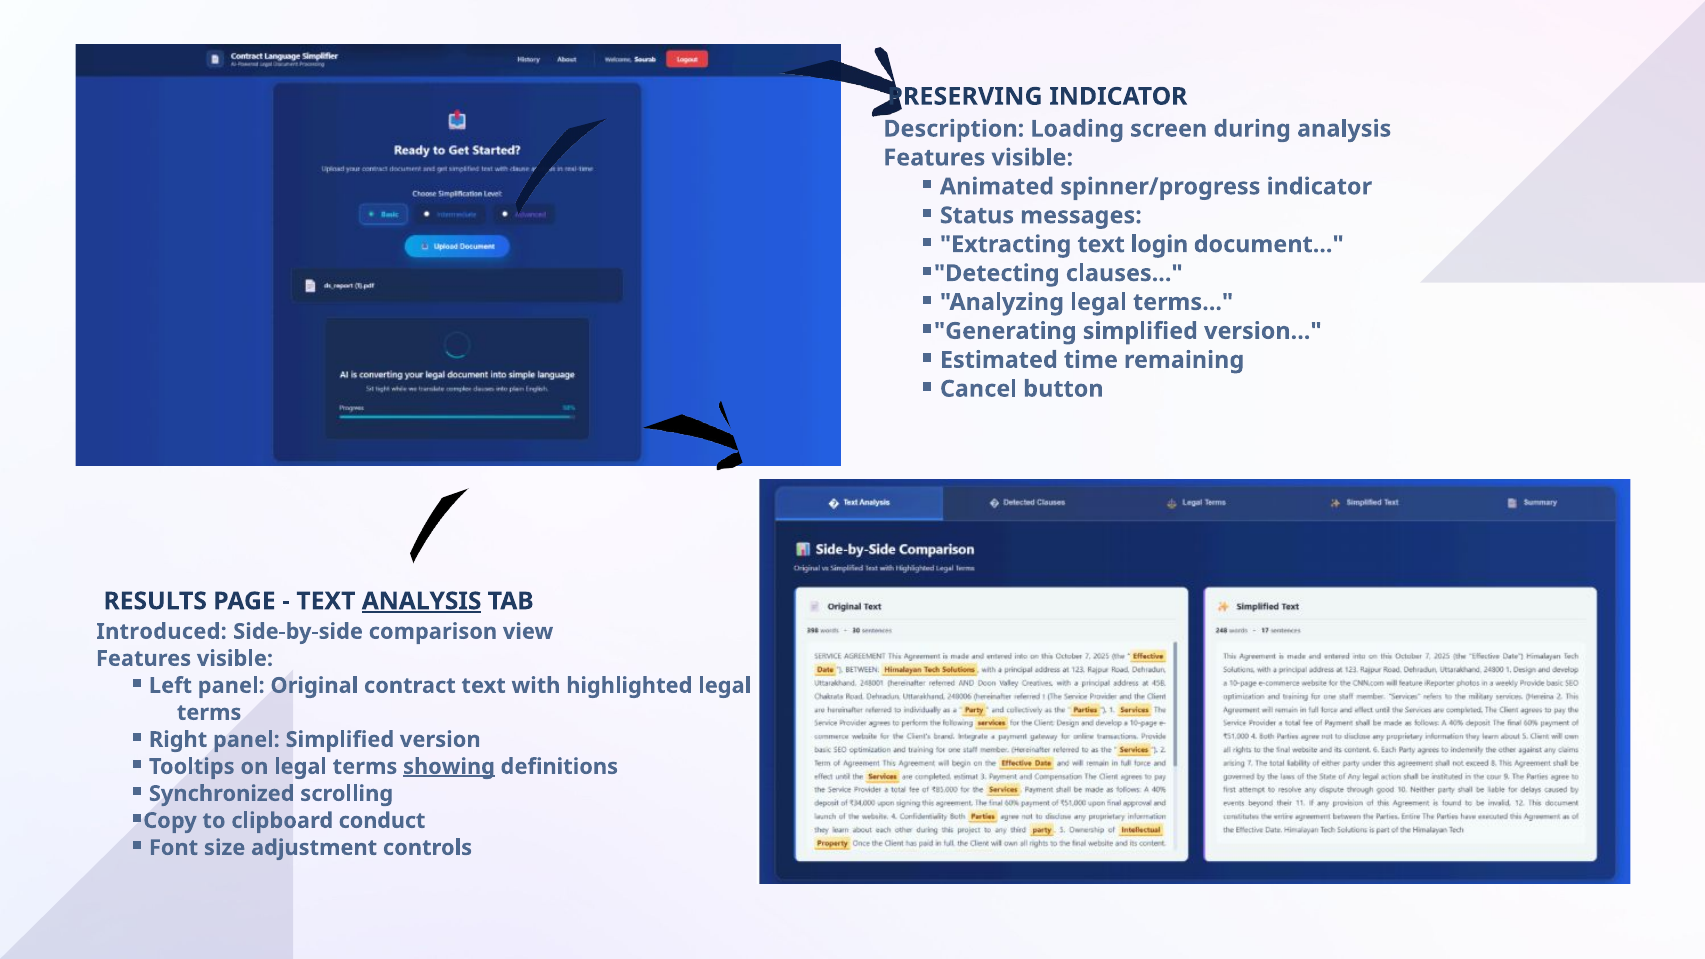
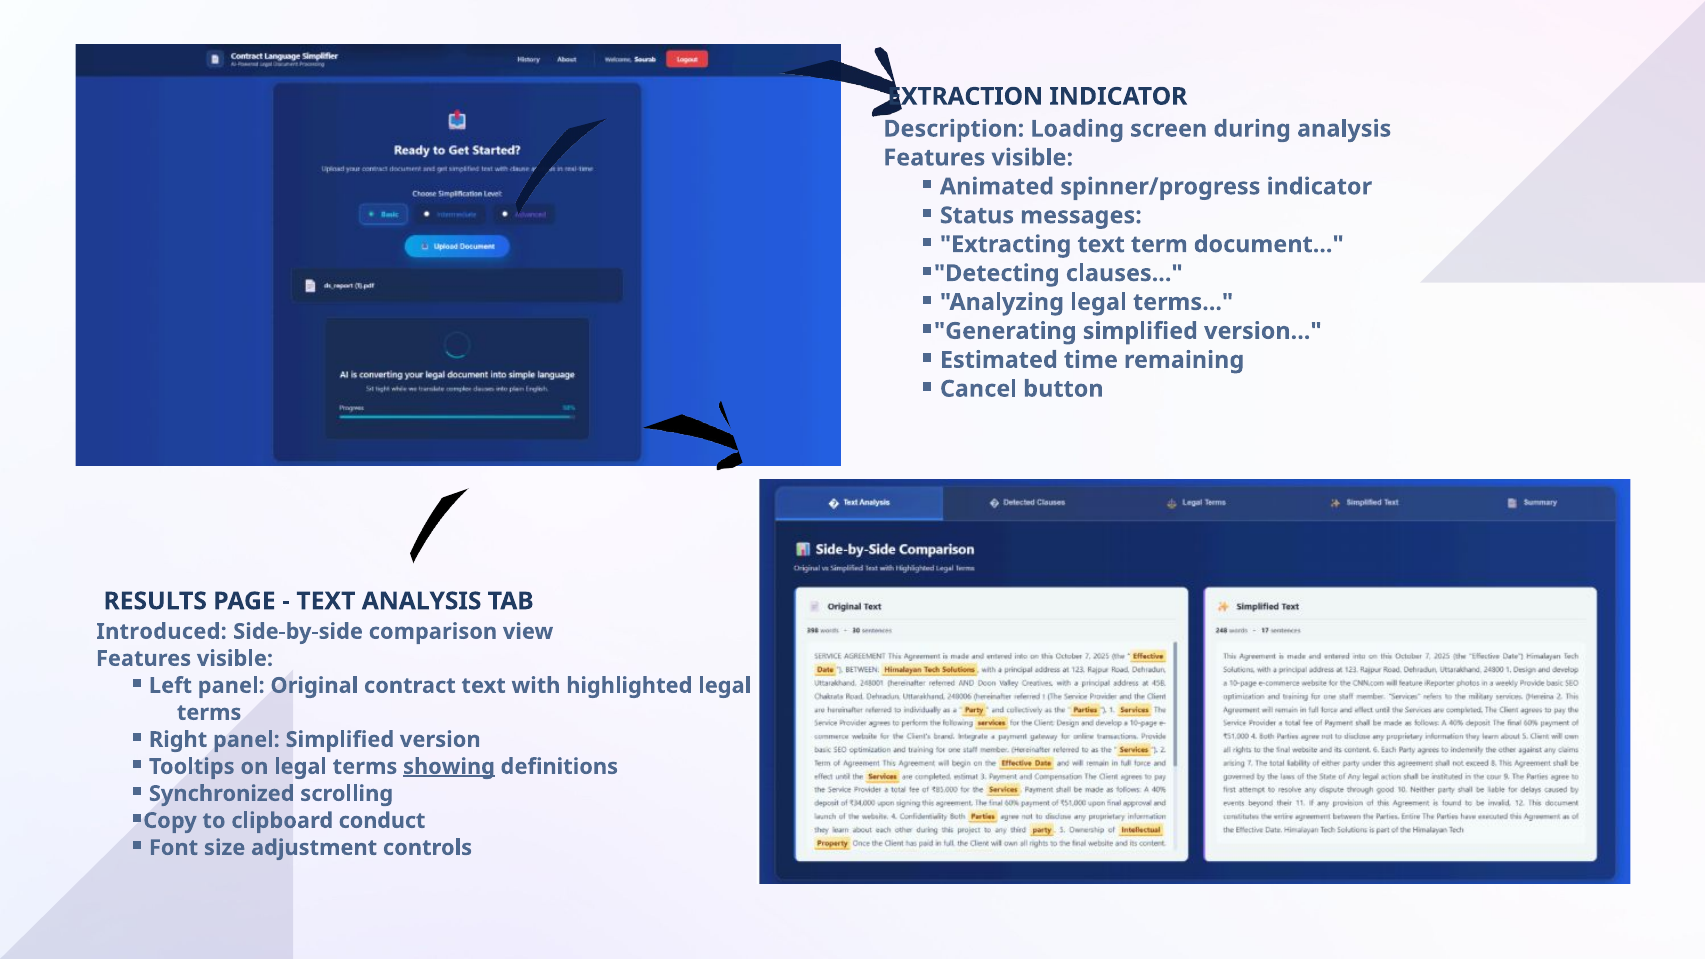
PRESERVING: PRESERVING -> EXTRACTION (965, 97)
login: login -> term (1159, 244)
ANALYSIS underline: present -> none (422, 601)
